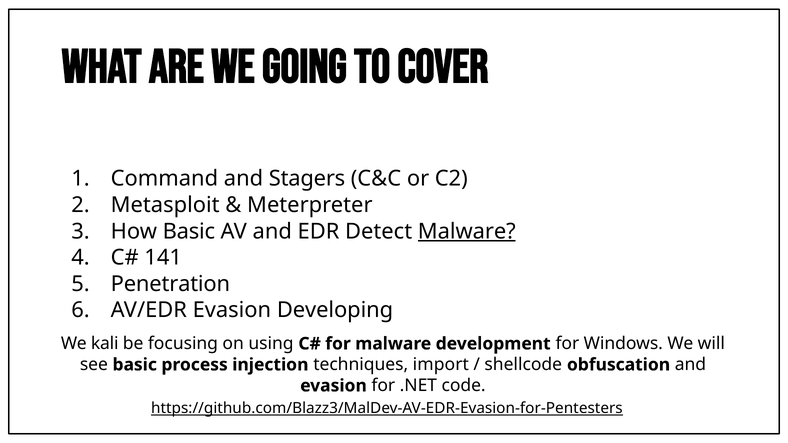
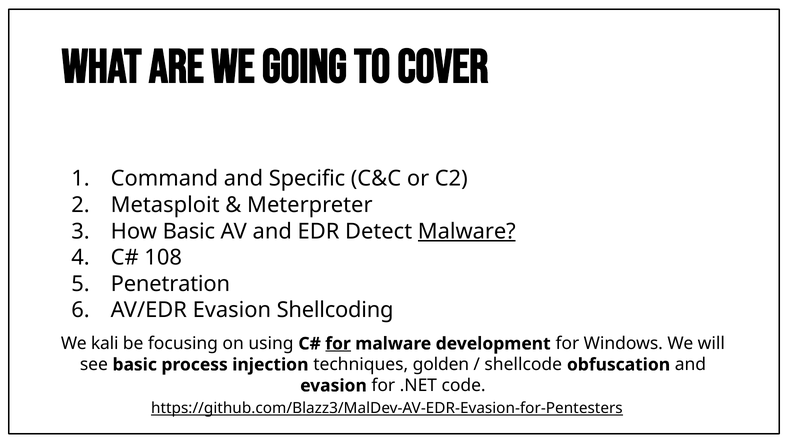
Stagers: Stagers -> Specific (307, 179)
141: 141 -> 108 (163, 258)
Developing: Developing -> Shellcoding (335, 310)
for underline: none -> present (338, 344)
import: import -> golden (441, 365)
